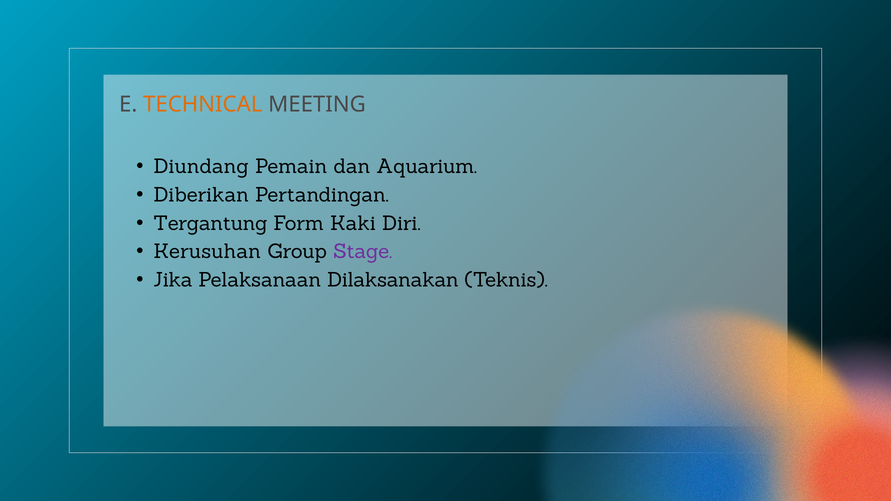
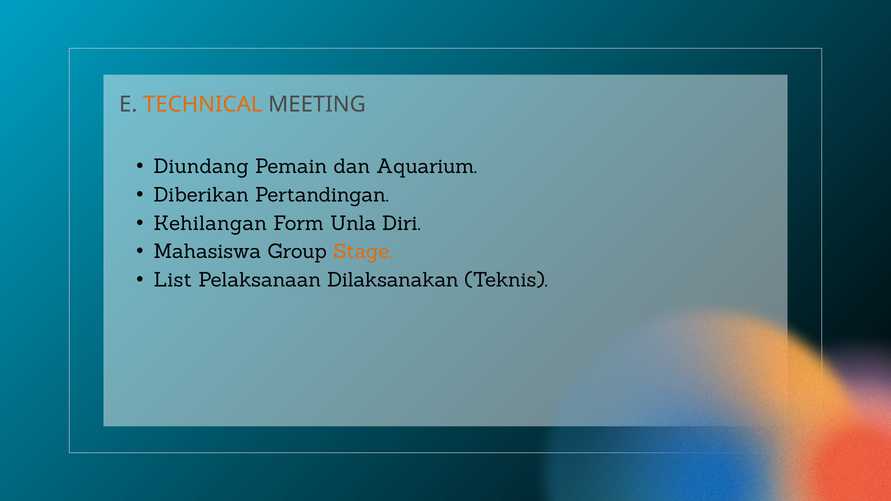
Tergantung: Tergantung -> Kehilangan (210, 224)
Kaki: Kaki -> Unla (353, 224)
Kerusuhan: Kerusuhan -> Mahasiswa (207, 252)
Stage colour: purple -> orange (363, 252)
Jika: Jika -> List (173, 280)
